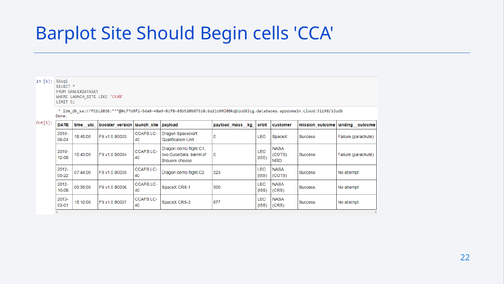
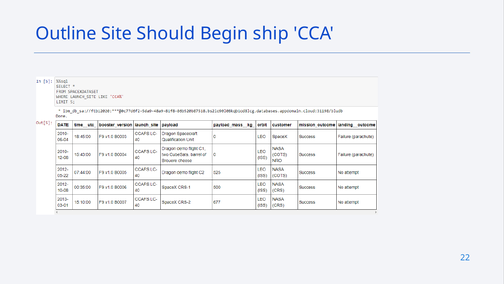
Barplot: Barplot -> Outline (66, 34)
cells: cells -> ship (271, 34)
